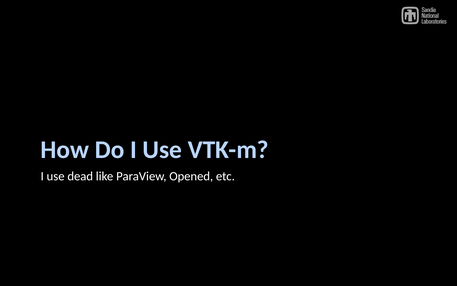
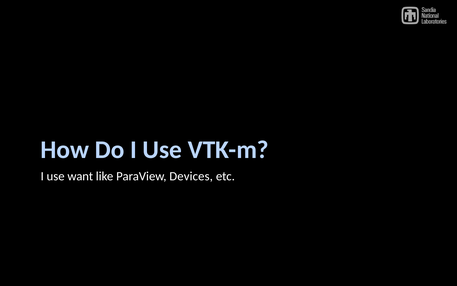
dead: dead -> want (80, 176)
Opened: Opened -> Devices (191, 176)
